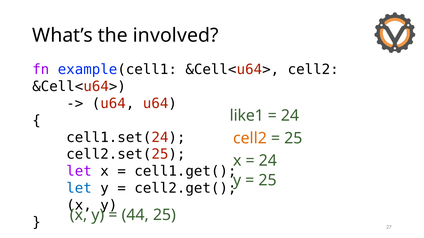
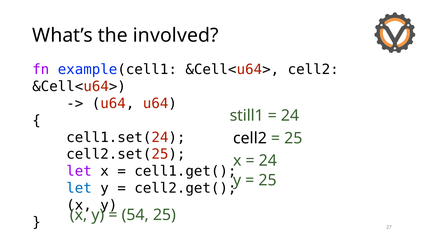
like1: like1 -> still1 (247, 116)
cell2 colour: orange -> black (250, 138)
44: 44 -> 54 (135, 216)
